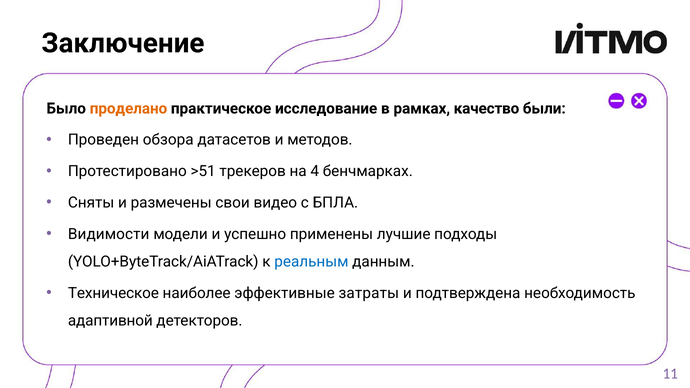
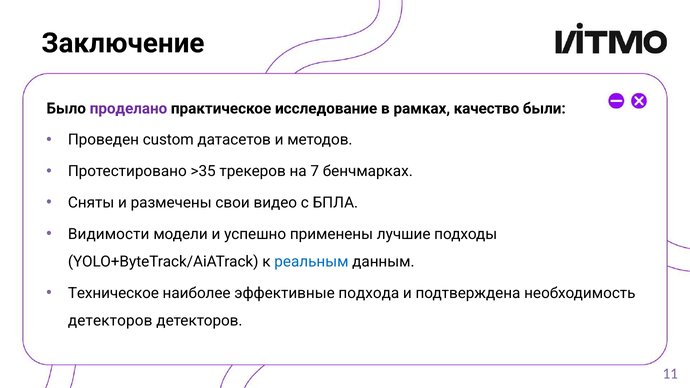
проделано colour: orange -> purple (128, 108)
обзора: обзора -> custom (168, 140)
>51: >51 -> >35 (203, 171)
4: 4 -> 7 (315, 171)
затраты: затраты -> подхода (369, 293)
адаптивной: адаптивной -> детекторов (110, 321)
